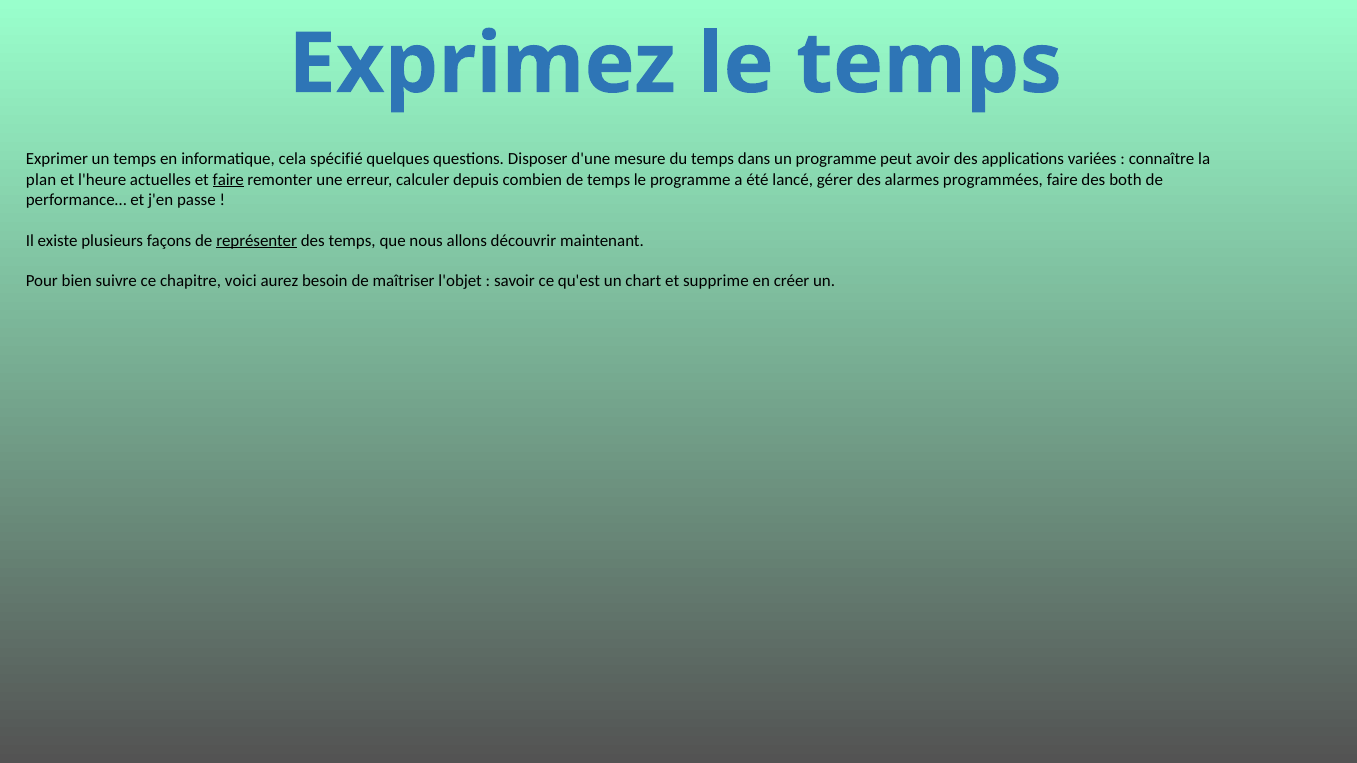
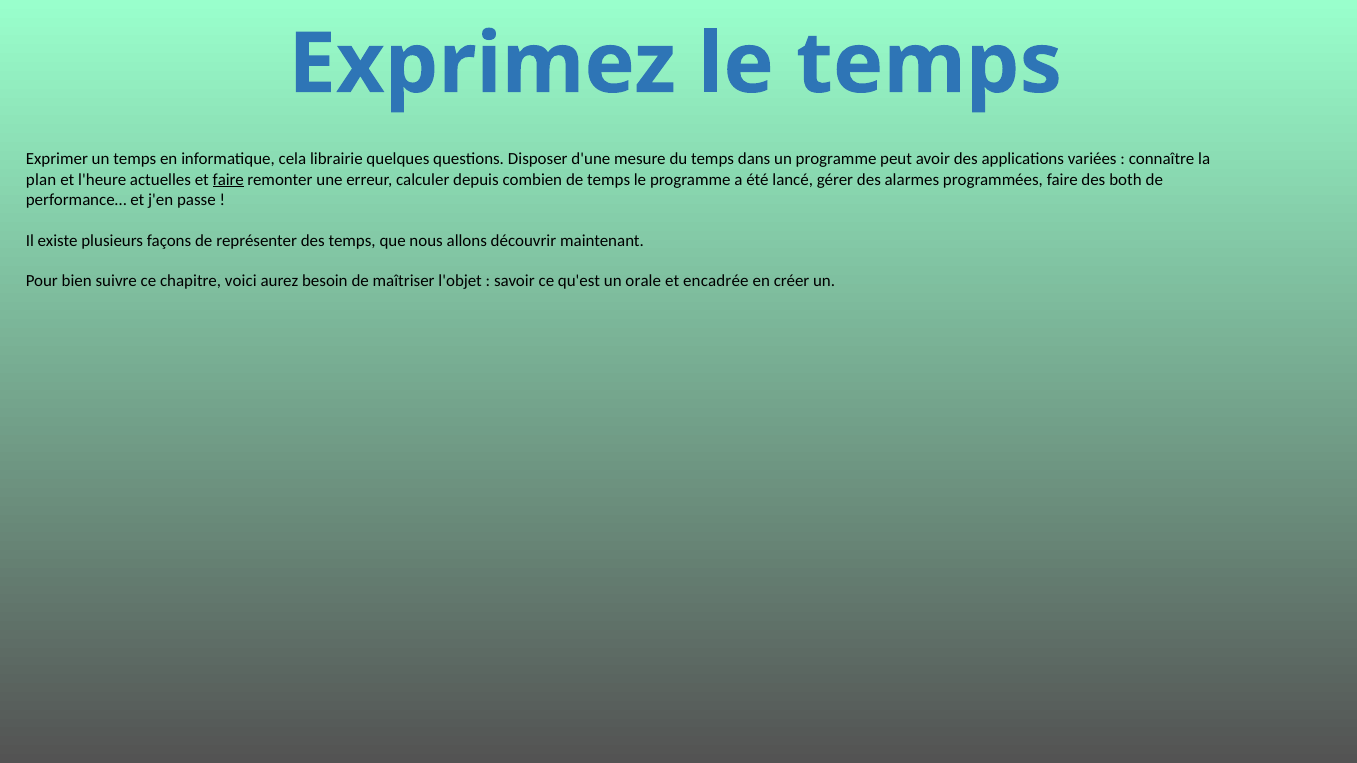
spécifié: spécifié -> librairie (336, 159)
représenter underline: present -> none (257, 241)
chart: chart -> orale (643, 281)
supprime: supprime -> encadrée (716, 281)
